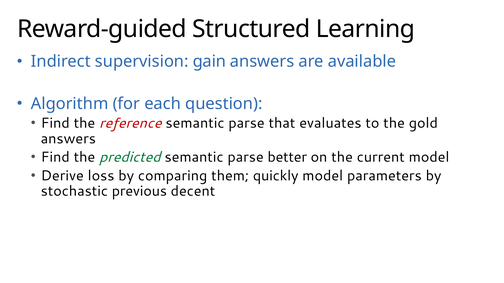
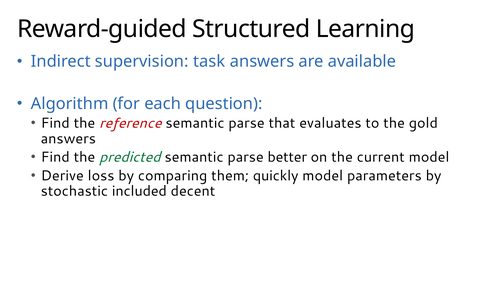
gain: gain -> task (209, 62)
previous: previous -> included (139, 191)
